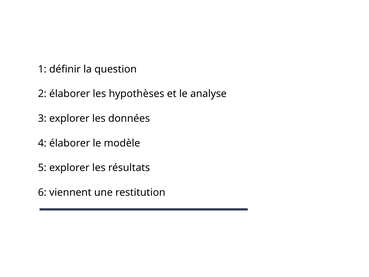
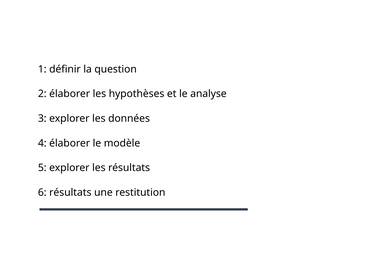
6 viennent: viennent -> résultats (70, 192)
